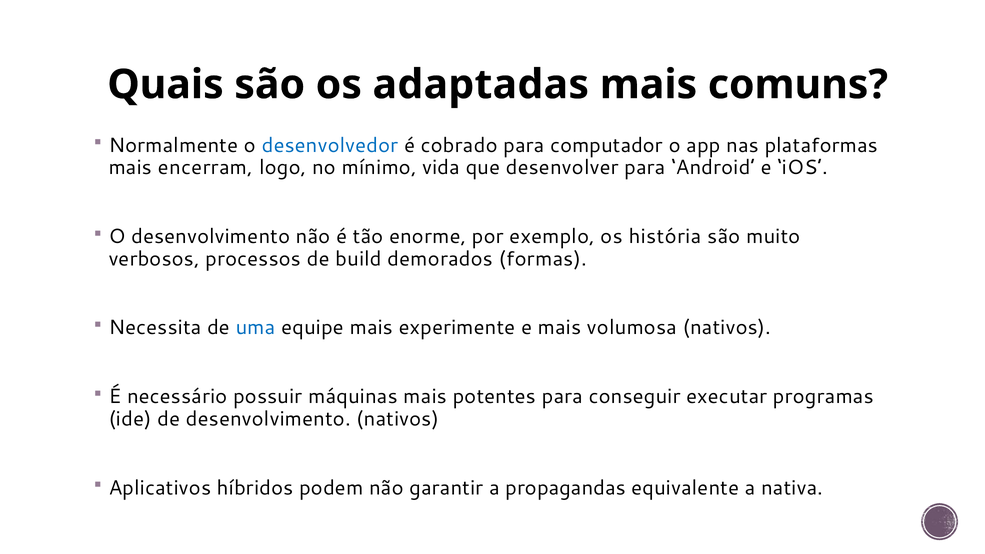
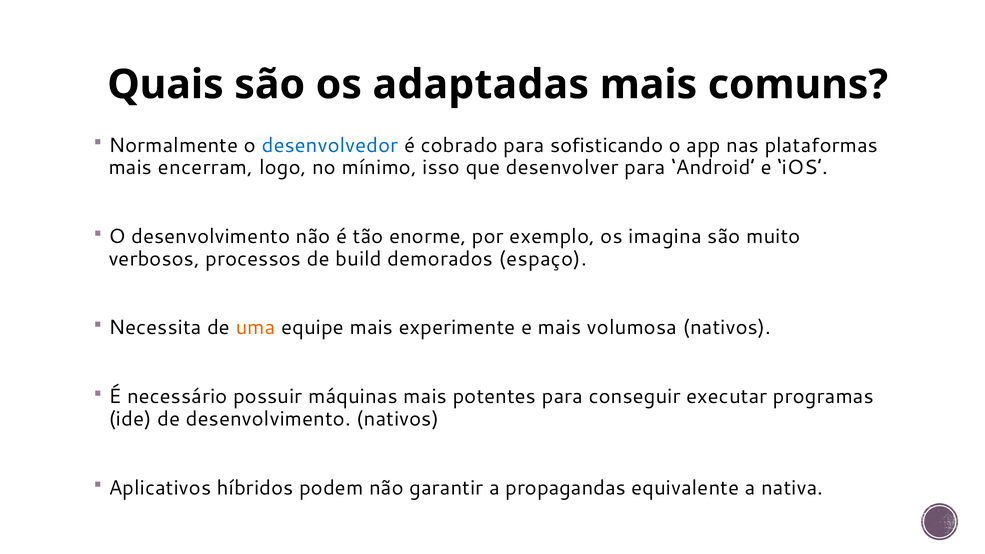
computador: computador -> sofisticando (607, 145)
vida: vida -> isso (441, 168)
história: história -> imagina (665, 237)
formas: formas -> espaço (543, 259)
uma colour: blue -> orange (256, 328)
